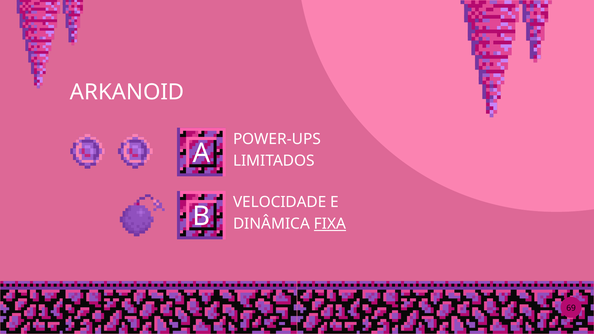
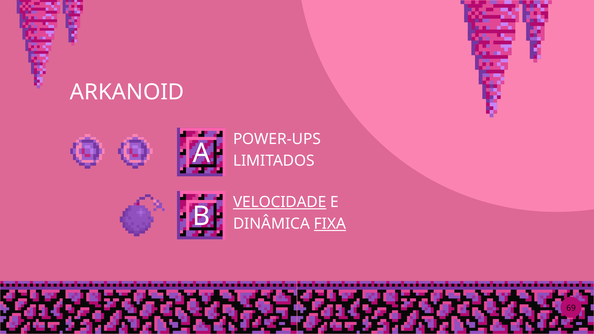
VELOCIDADE underline: none -> present (280, 202)
